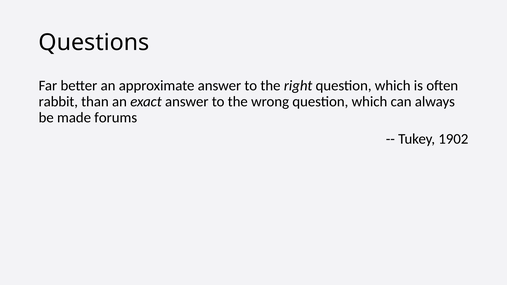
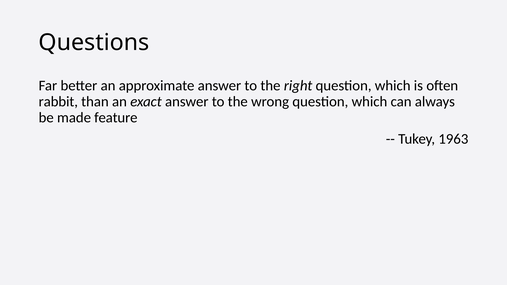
forums: forums -> feature (116, 118)
1902: 1902 -> 1963 (453, 139)
